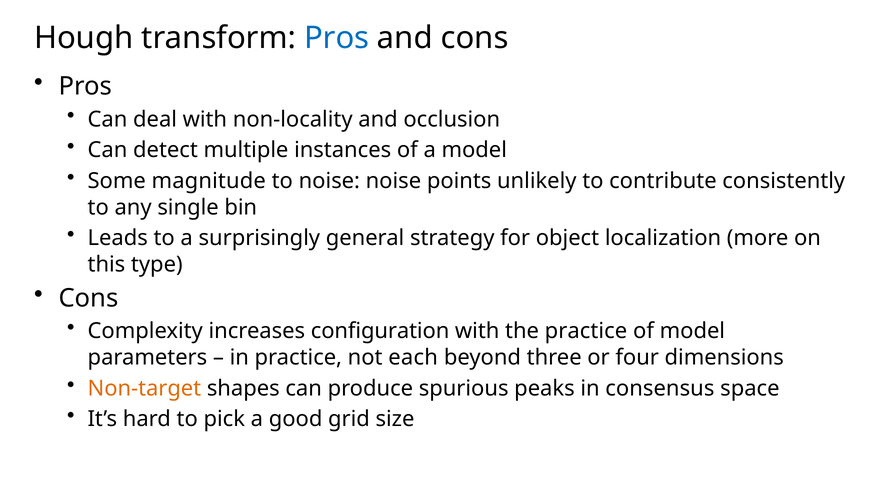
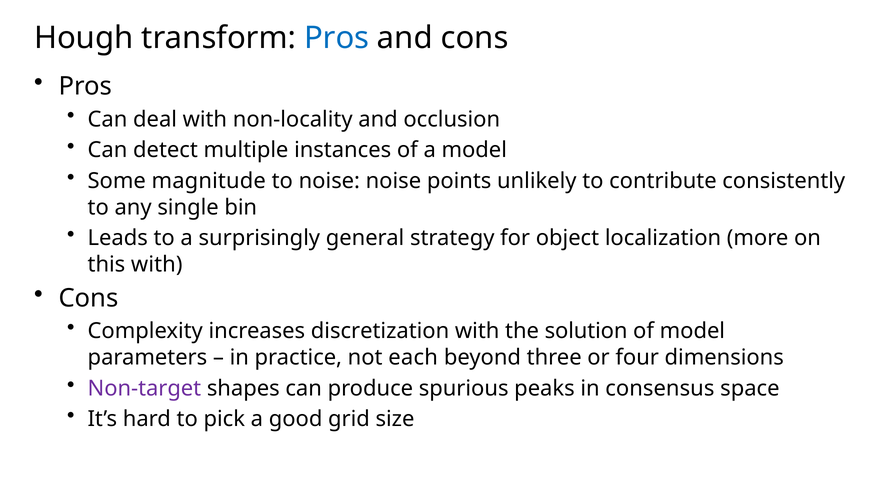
this type: type -> with (157, 264)
configuration: configuration -> discretization (380, 331)
the practice: practice -> solution (586, 331)
Non-target colour: orange -> purple (144, 388)
